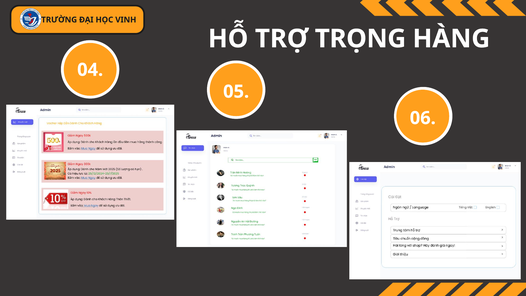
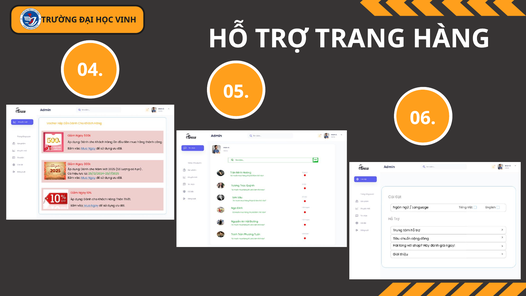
TRỌNG: TRỌNG -> TRANG (360, 39)
